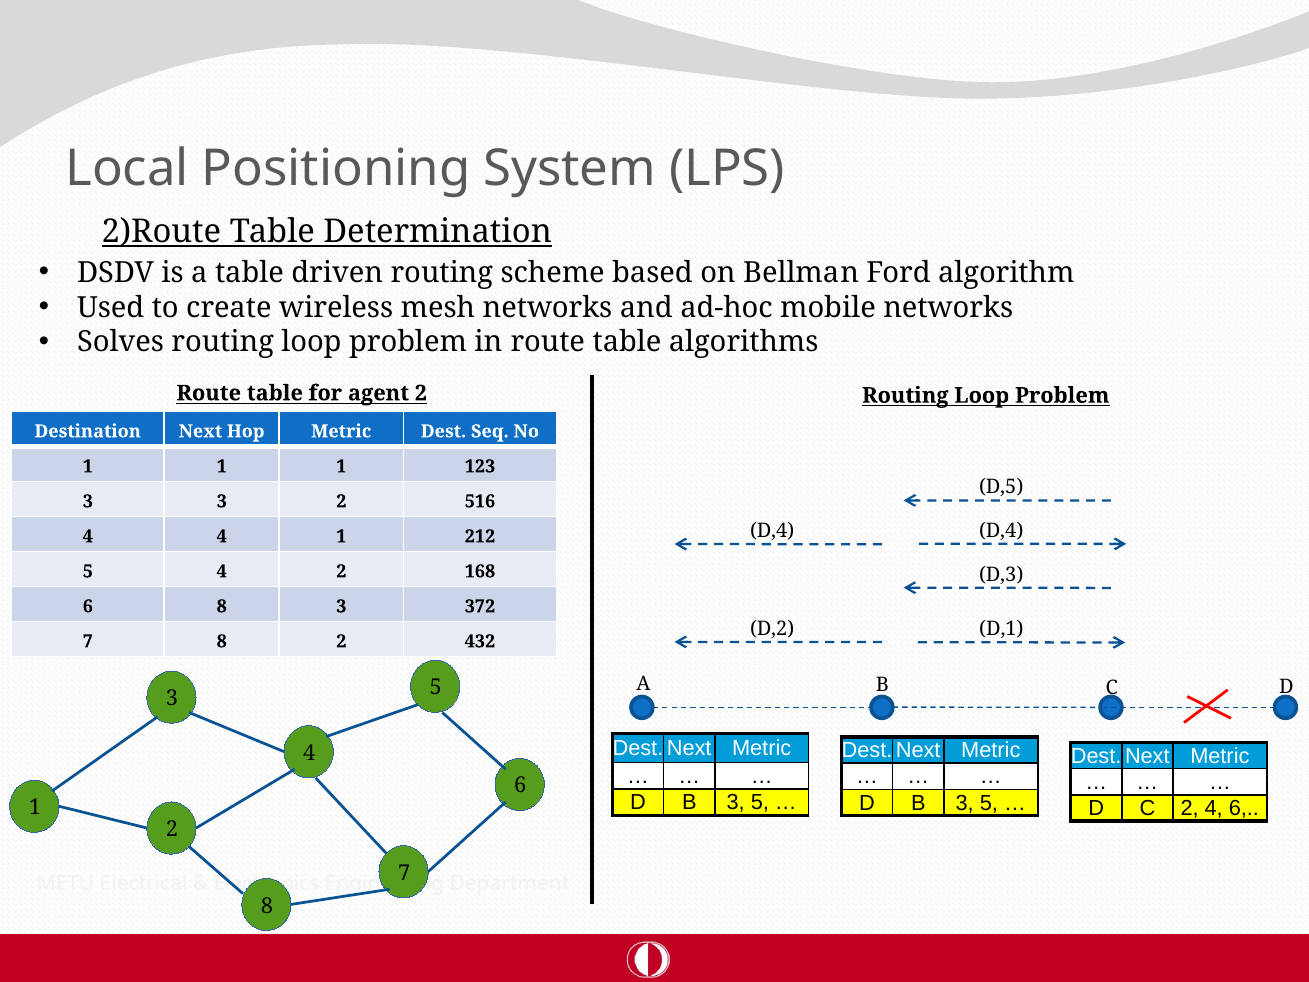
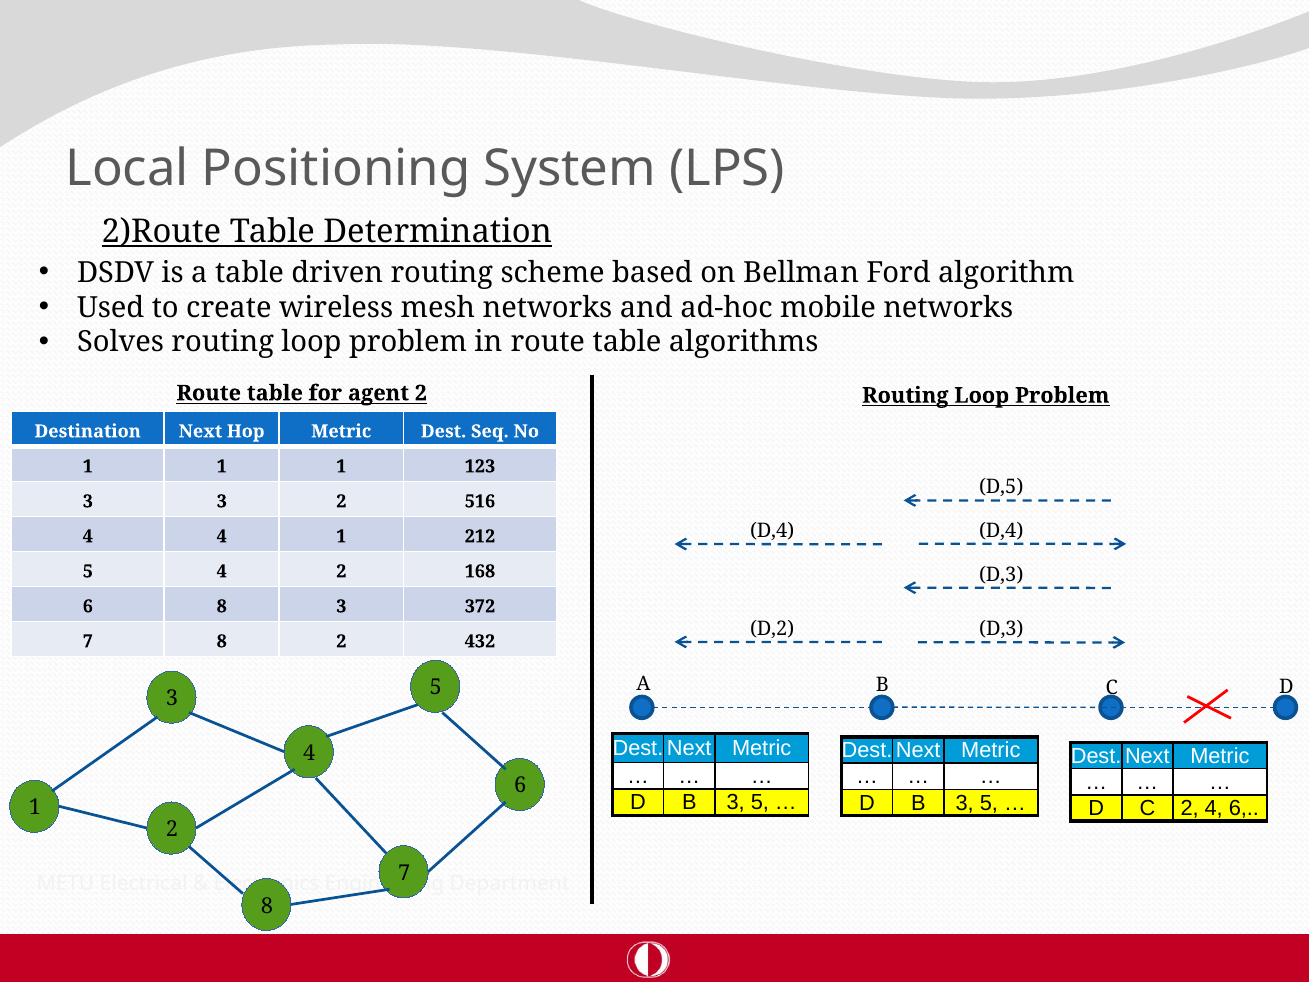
D,2 D,1: D,1 -> D,3 (1001, 629)
